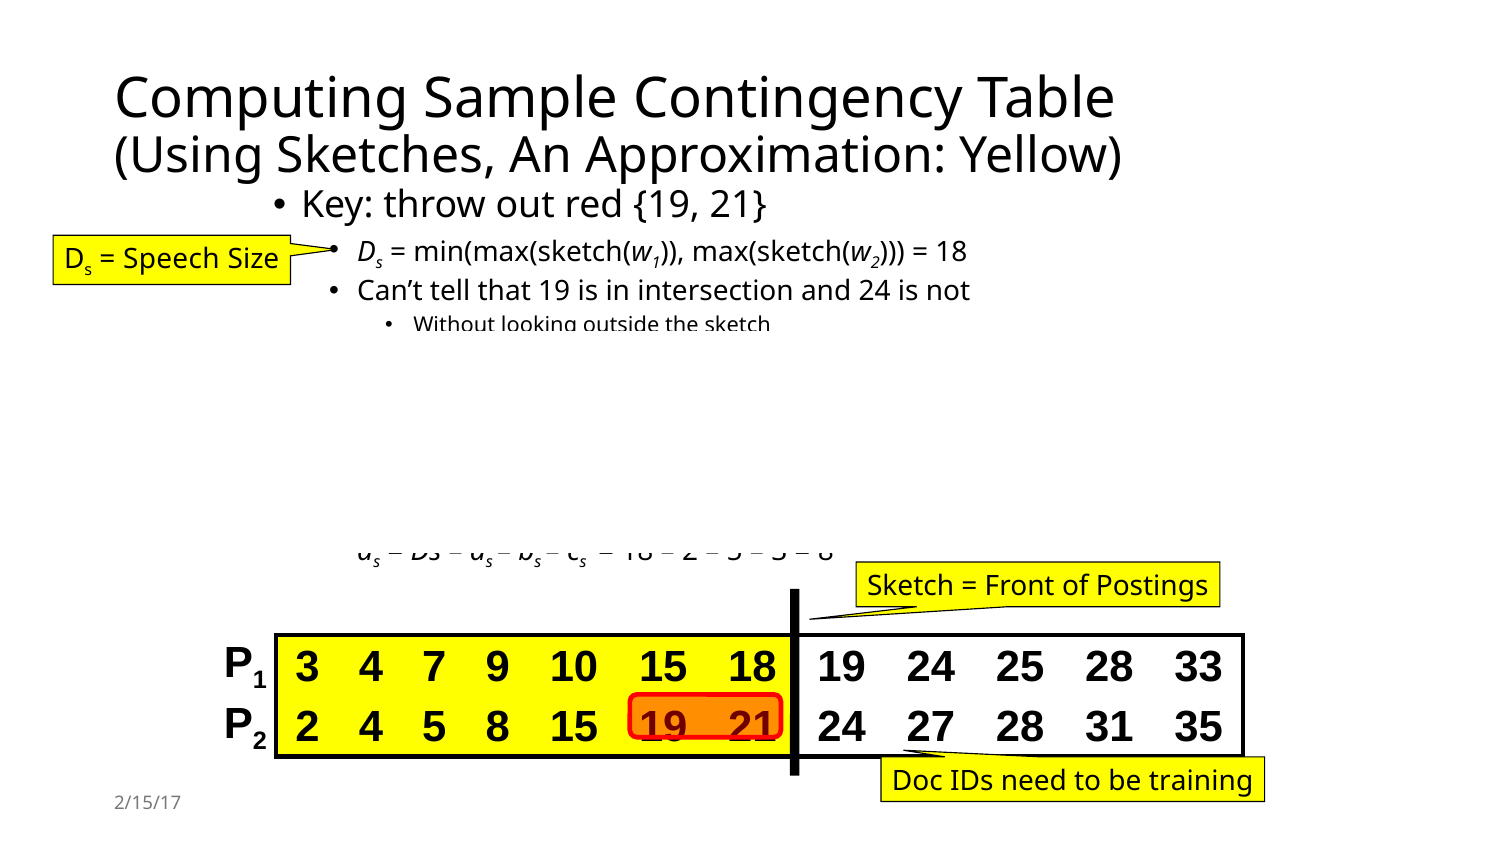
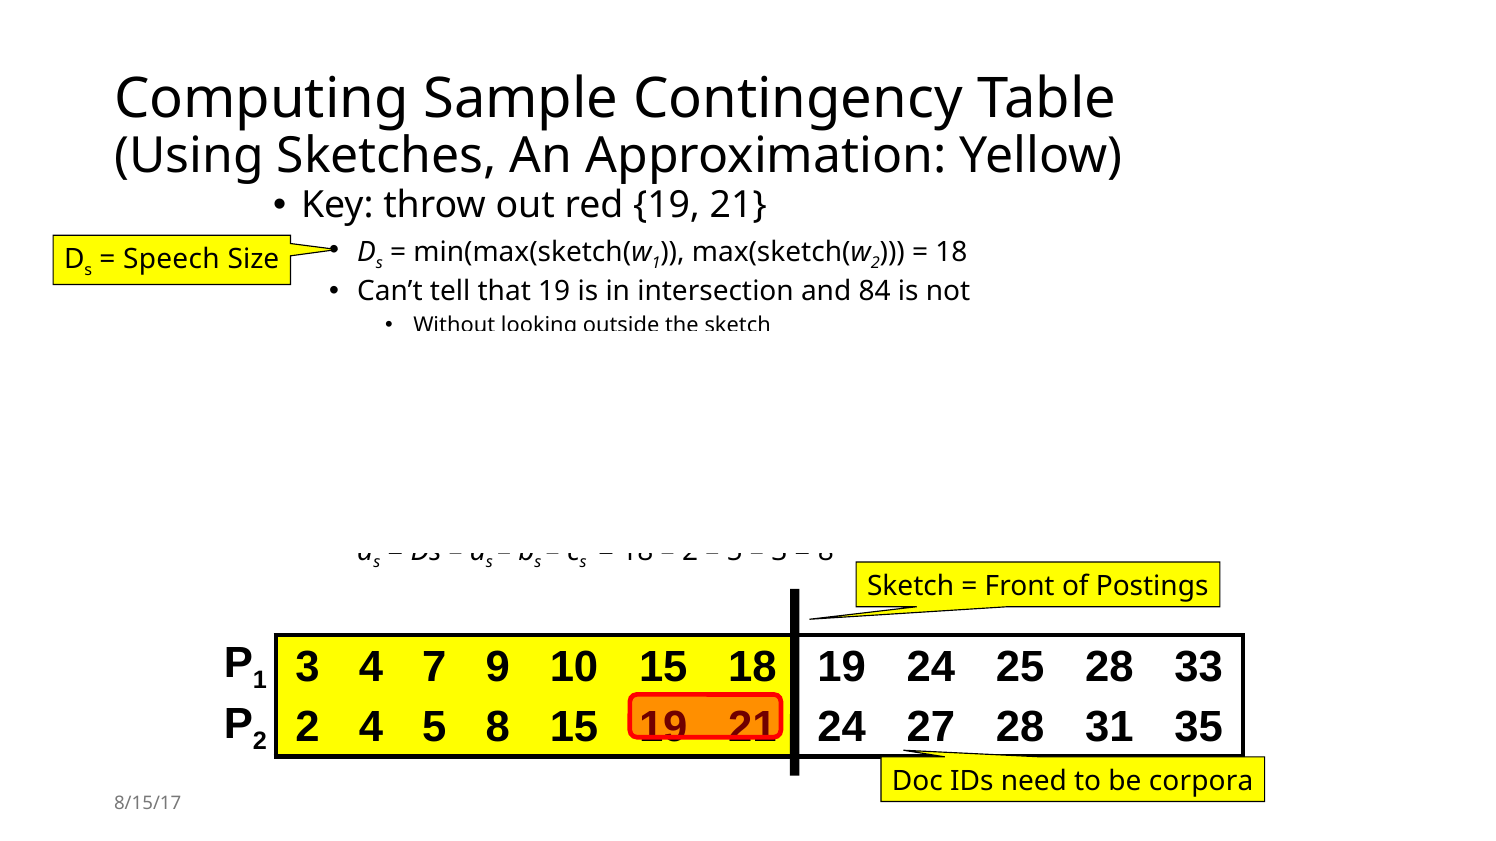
and 24: 24 -> 84 (875, 291)
training: training -> corpora (1201, 782)
2/15/17: 2/15/17 -> 8/15/17 (148, 804)
